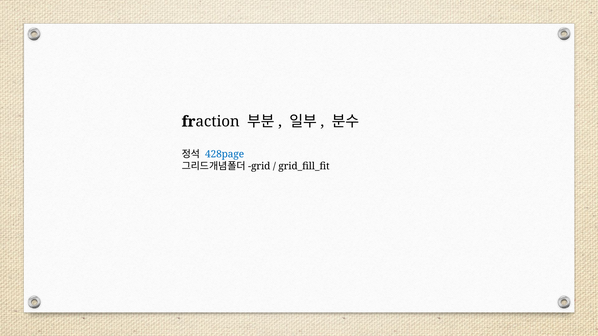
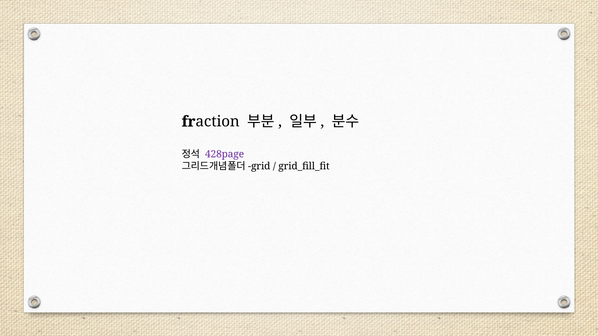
428page colour: blue -> purple (225, 154)
